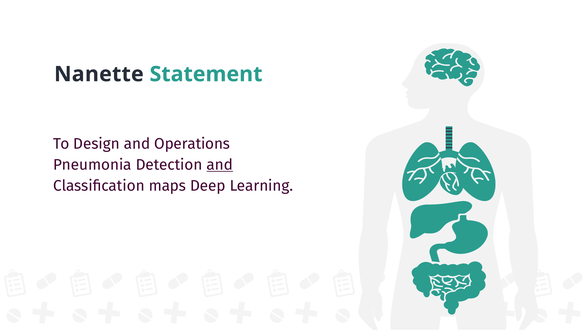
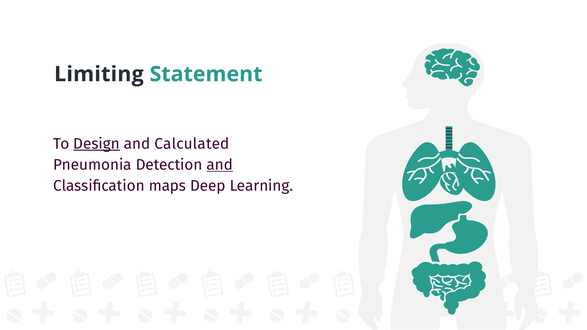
Nanette: Nanette -> Limiting (99, 74)
Design underline: none -> present (97, 144)
Operations: Operations -> Calculated (192, 144)
